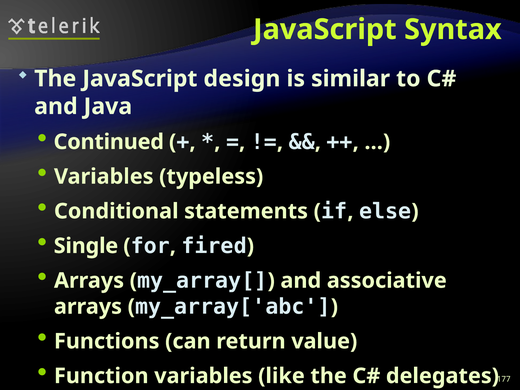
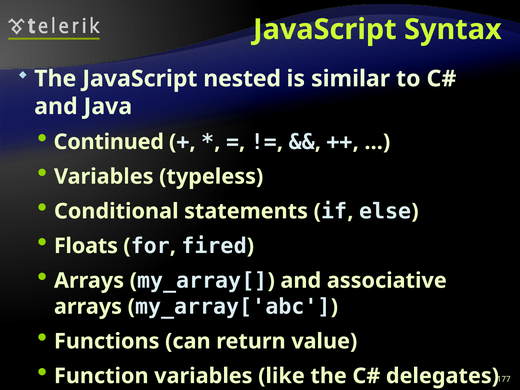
design: design -> nested (242, 79)
Single: Single -> Floats (86, 246)
